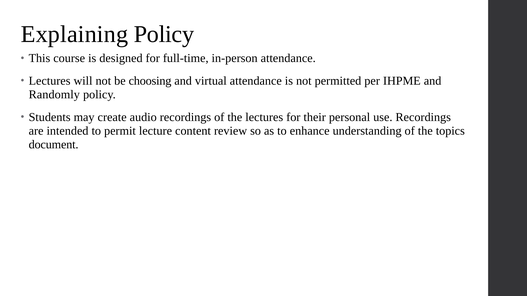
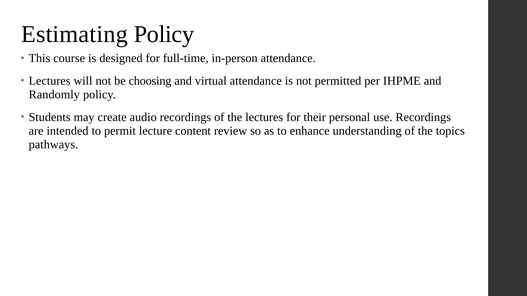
Explaining: Explaining -> Estimating (74, 34)
document: document -> pathways (53, 145)
